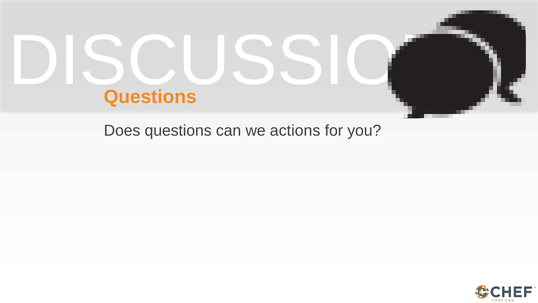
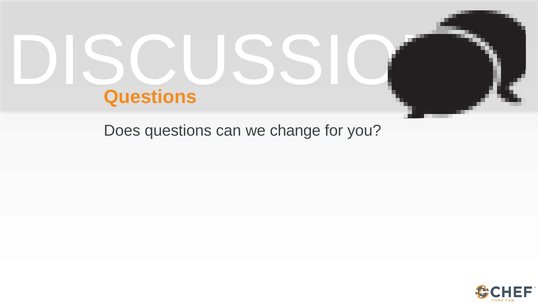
actions: actions -> change (295, 131)
